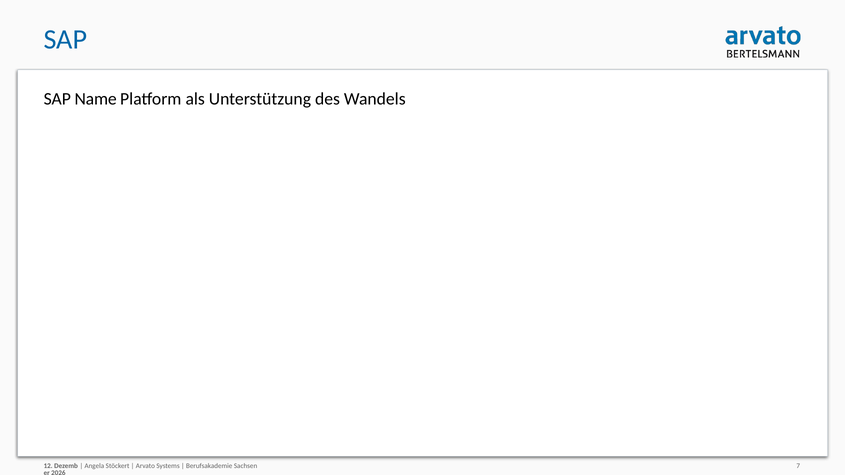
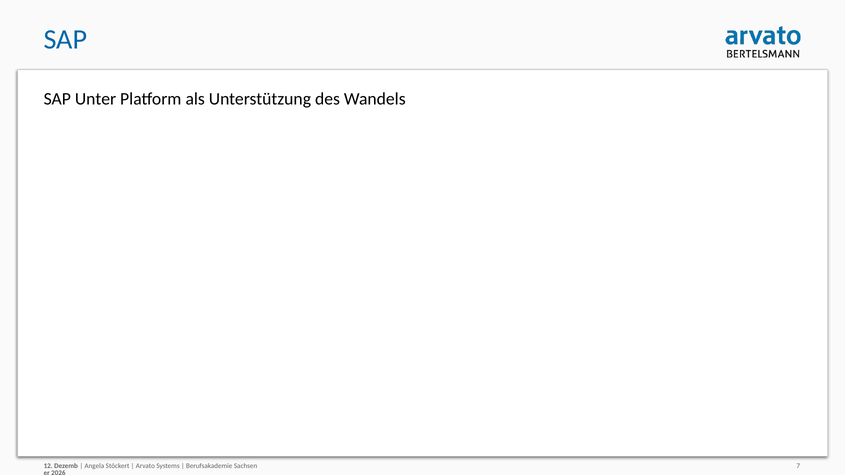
Name: Name -> Unter (96, 99)
